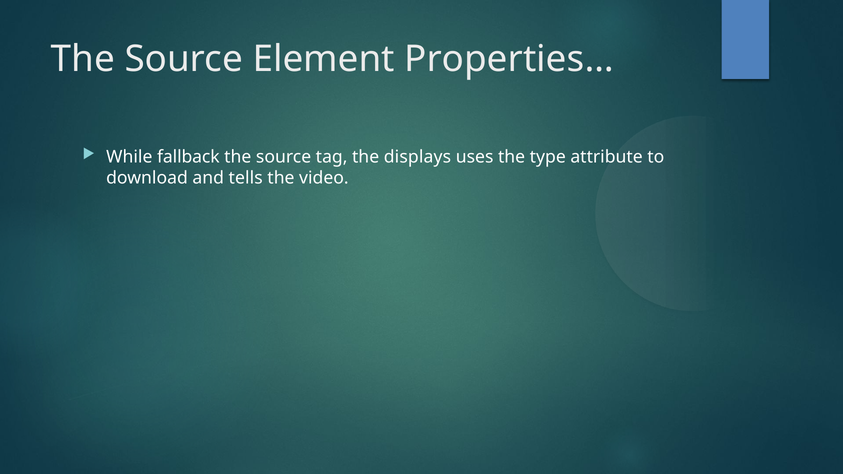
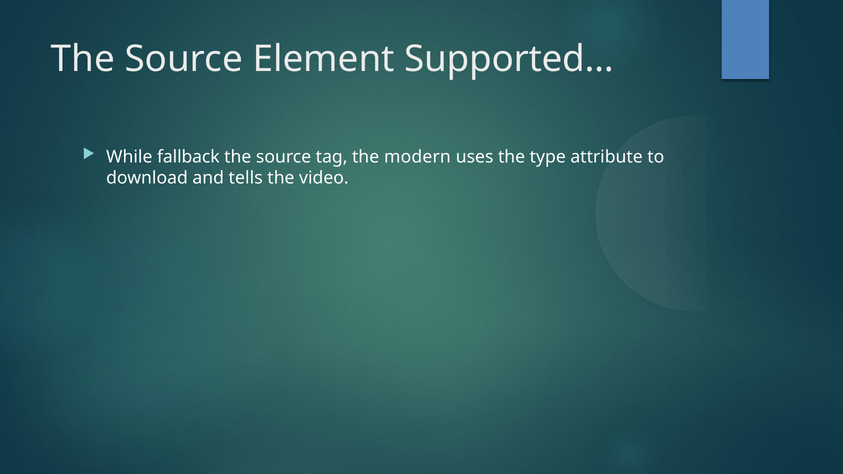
Properties…: Properties… -> Supported… (509, 59)
displays: displays -> modern (417, 157)
